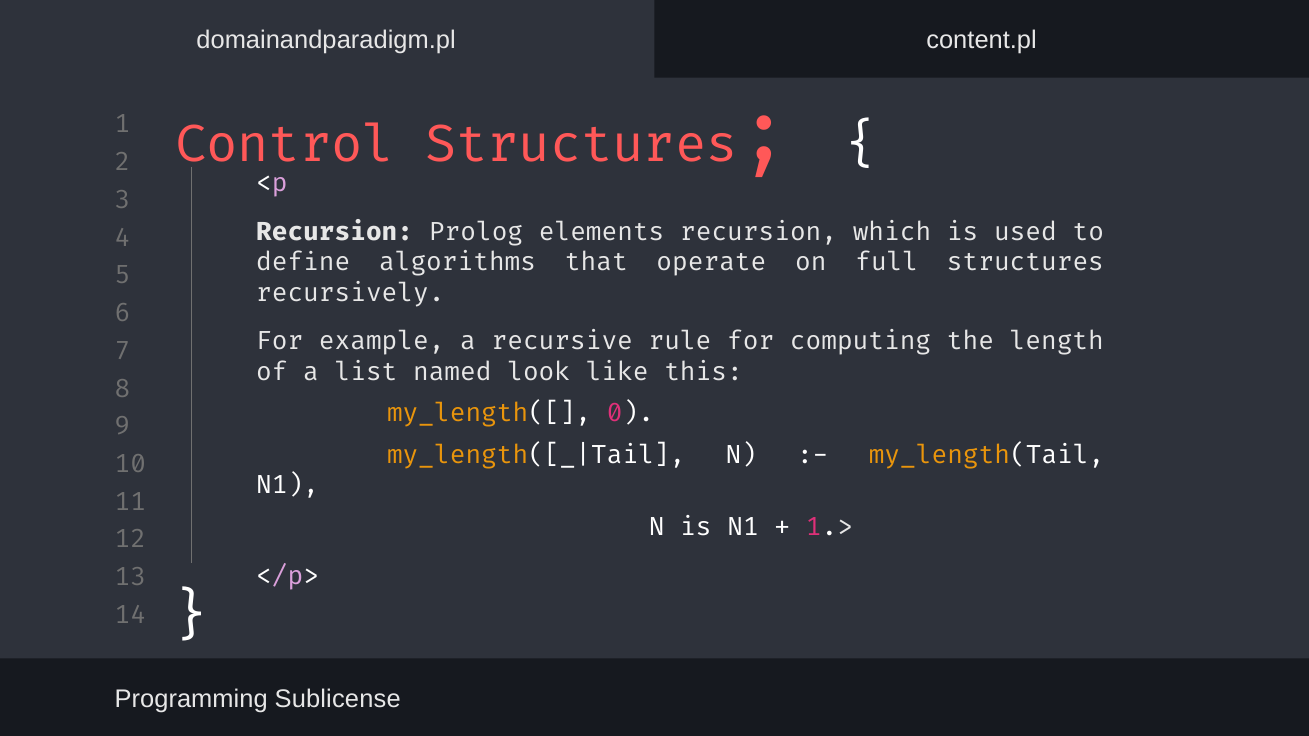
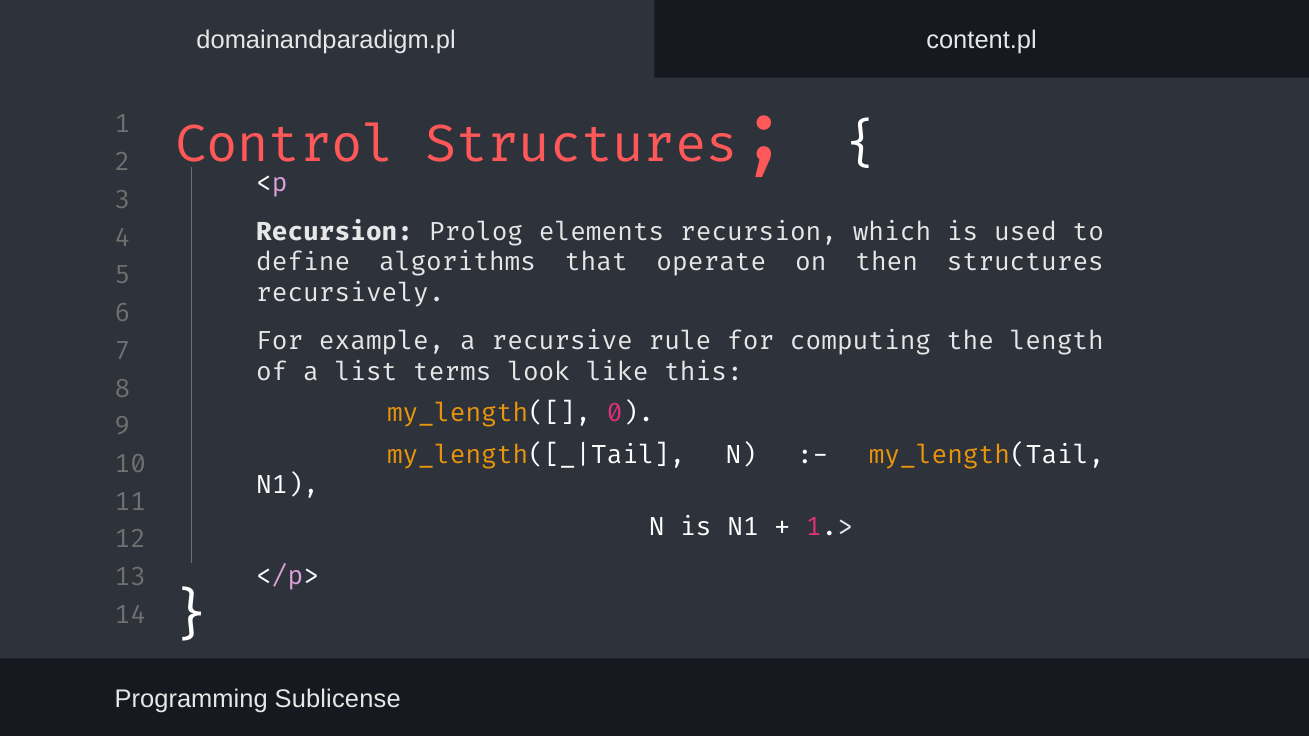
full: full -> then (887, 262)
named: named -> terms (452, 372)
